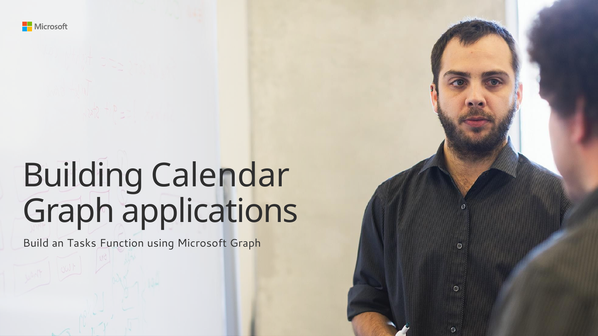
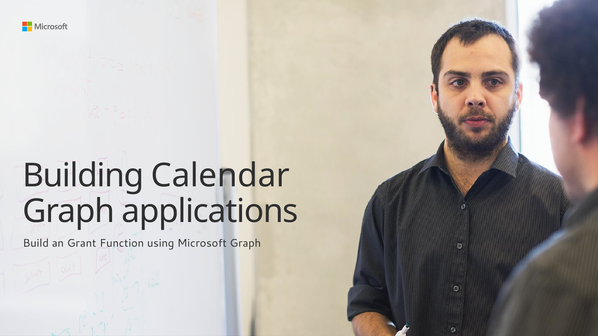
Tasks: Tasks -> Grant (82, 243)
